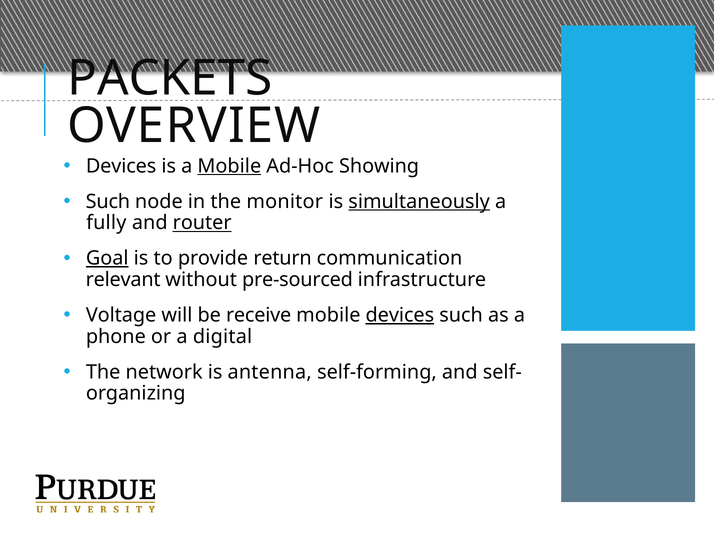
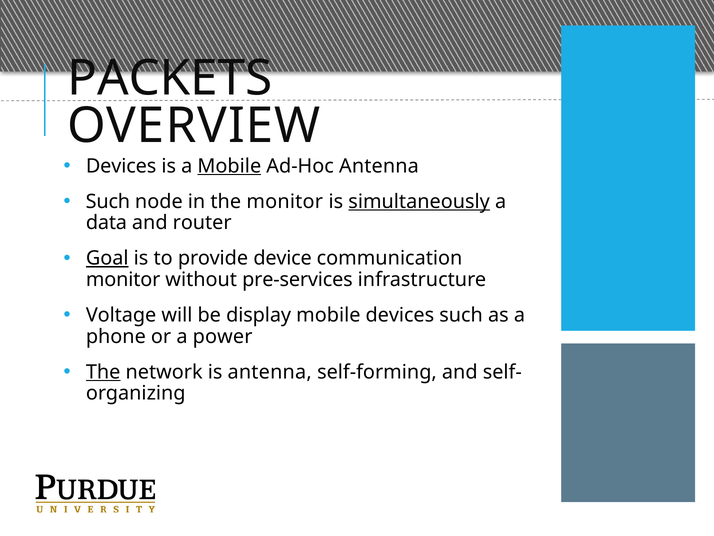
Ad-Hoc Showing: Showing -> Antenna (379, 166)
fully: fully -> data (106, 223)
router underline: present -> none (202, 223)
return: return -> device (283, 258)
relevant: relevant -> monitor (123, 280)
pre-sourced: pre-sourced -> pre-services (297, 280)
receive: receive -> display (259, 315)
devices underline: present -> none (400, 315)
digital: digital -> power (223, 336)
The underline: none -> present (103, 372)
